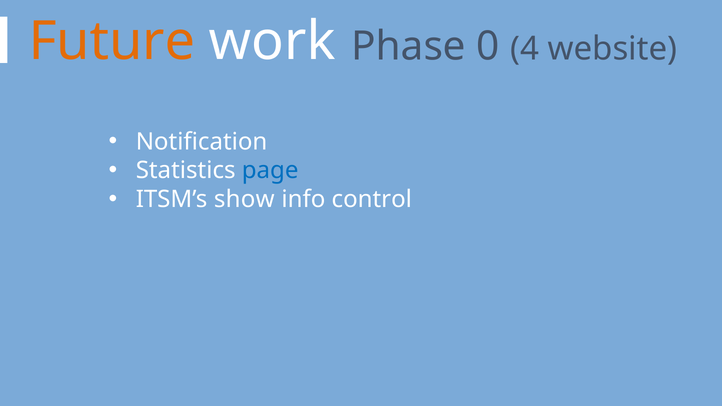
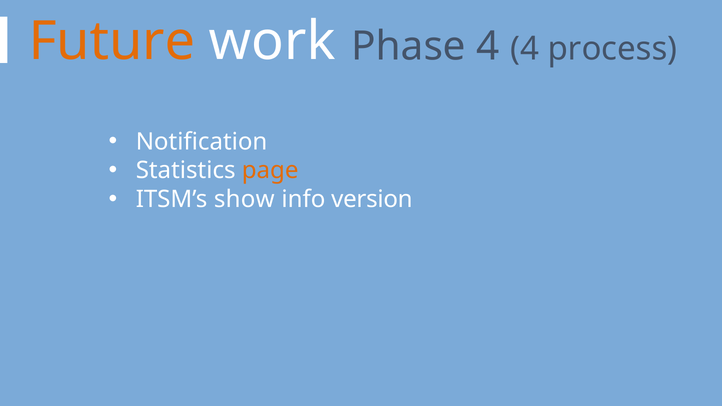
Phase 0: 0 -> 4 (488, 47)
website: website -> process (612, 49)
page colour: blue -> orange (270, 171)
control: control -> version (372, 199)
